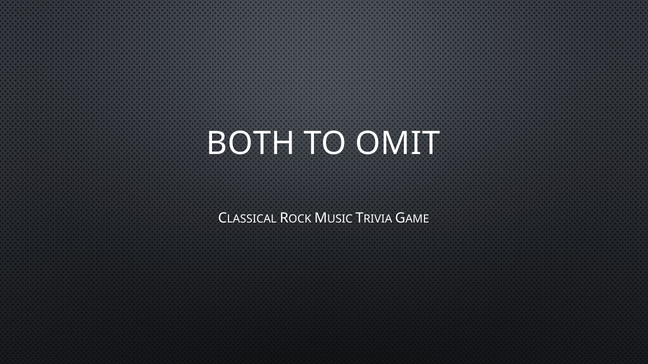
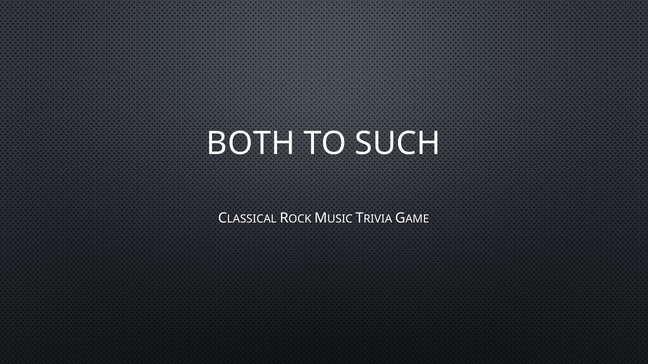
OMIT: OMIT -> SUCH (398, 144)
